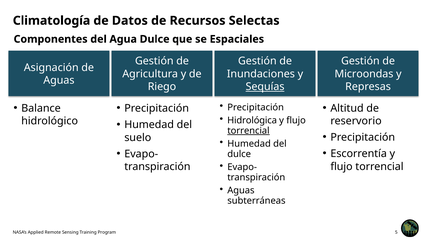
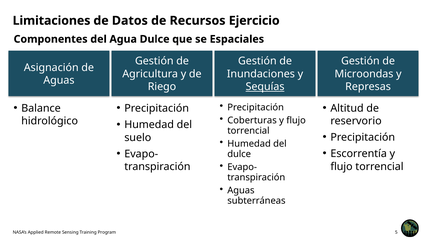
Climatología: Climatología -> Limitaciones (52, 21)
Selectas: Selectas -> Ejercicio (254, 21)
Hidrológica: Hidrológica -> Coberturas (252, 121)
torrencial underline: present -> none (248, 131)
